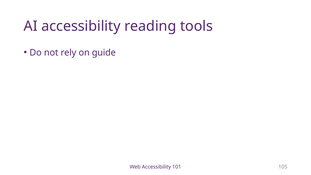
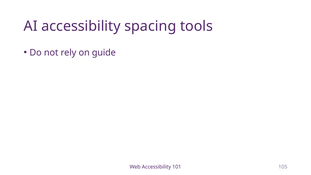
reading: reading -> spacing (150, 26)
